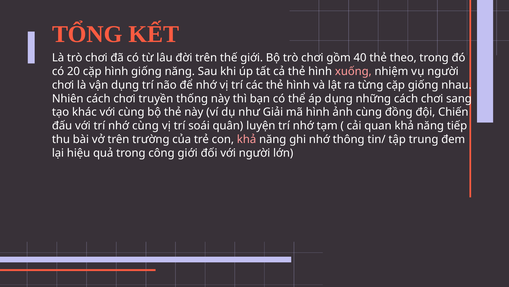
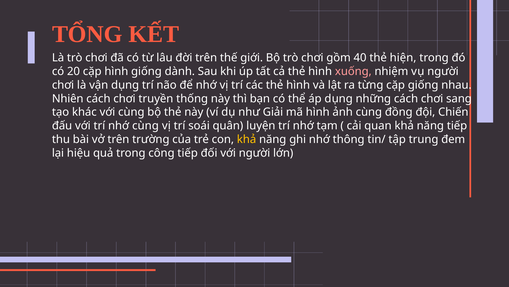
theo: theo -> hiện (403, 58)
giống năng: năng -> dành (180, 71)
khả colour: pink -> yellow (247, 139)
công giới: giới -> tiếp (188, 153)
